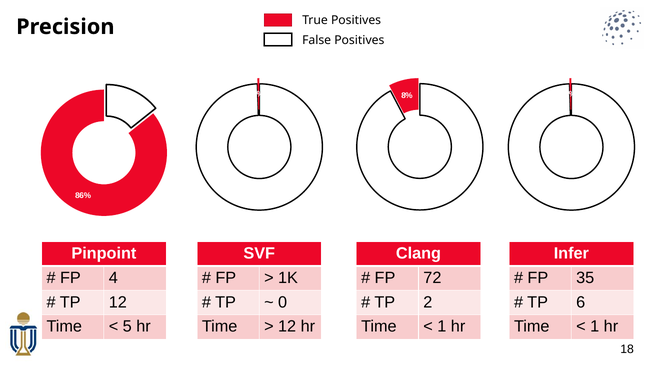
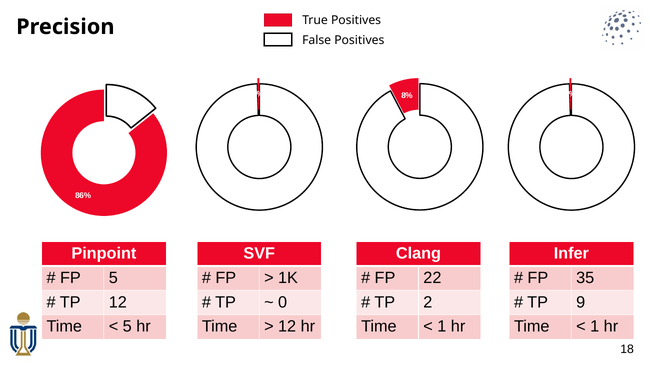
FP 4: 4 -> 5 (113, 277)
72: 72 -> 22 (432, 277)
6: 6 -> 9 (581, 302)
